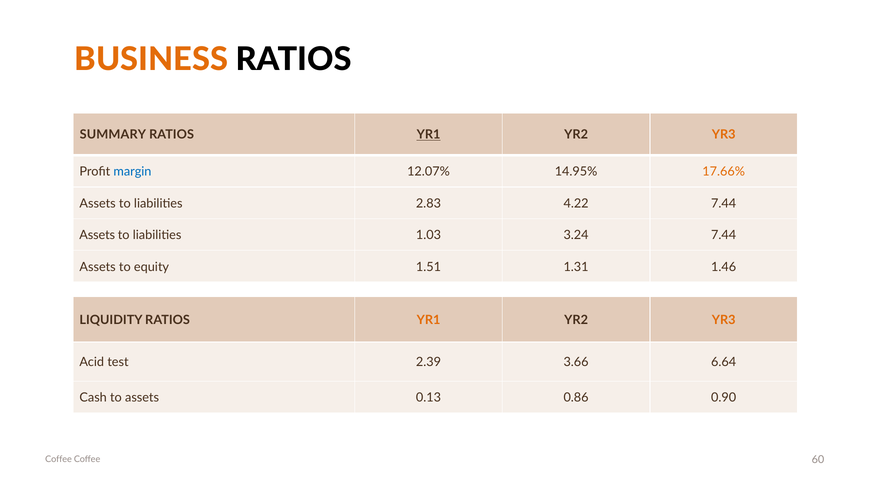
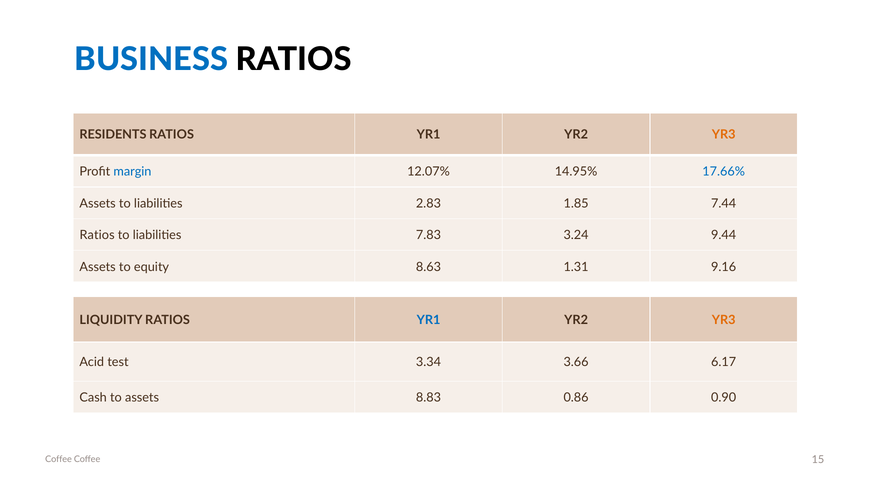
BUSINESS colour: orange -> blue (151, 59)
SUMMARY: SUMMARY -> RESIDENTS (113, 135)
YR1 underline: present -> none (429, 135)
17.66% colour: orange -> blue (724, 172)
4.22: 4.22 -> 1.85 (576, 204)
Assets: Assets -> Ratios (97, 235)
1.03: 1.03 -> 7.83 (428, 235)
3.24 7.44: 7.44 -> 9.44 (724, 235)
1.51: 1.51 -> 8.63 (428, 267)
1.46: 1.46 -> 9.16 (724, 267)
YR1 colour: orange -> blue (429, 320)
2.39: 2.39 -> 3.34 (428, 363)
6.64: 6.64 -> 6.17 (724, 363)
0.13: 0.13 -> 8.83 (428, 398)
60: 60 -> 15 (818, 460)
